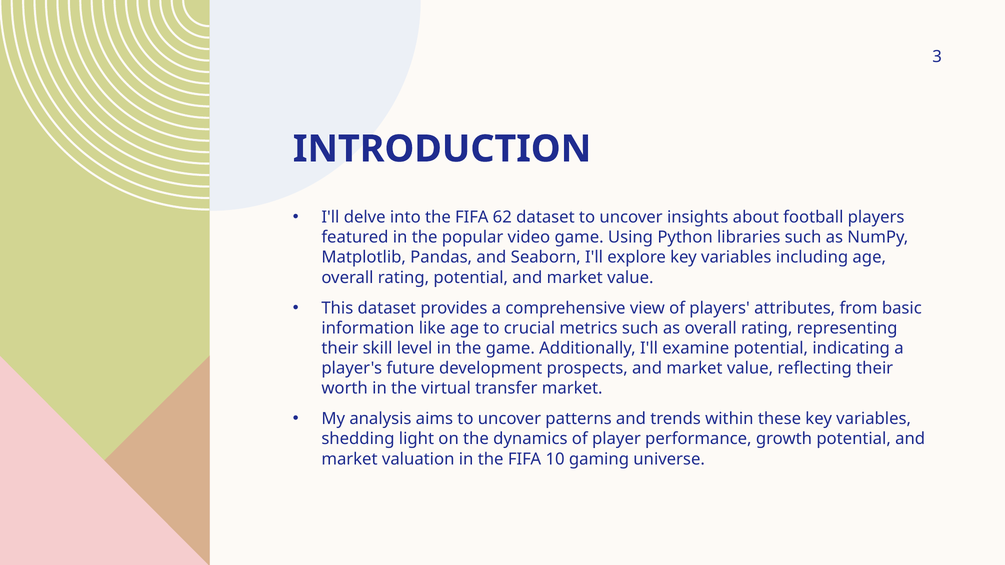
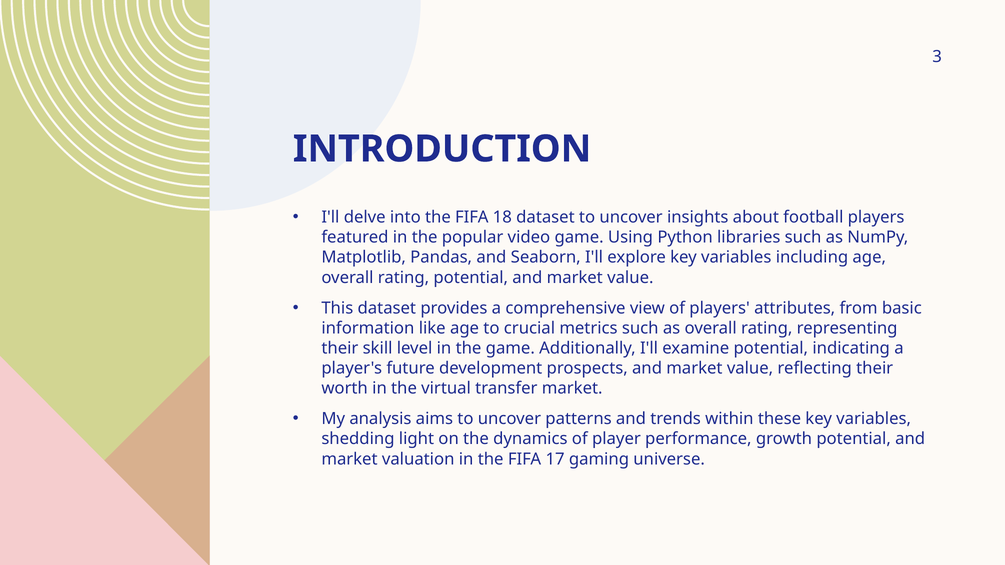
62: 62 -> 18 (502, 217)
10: 10 -> 17 (555, 459)
